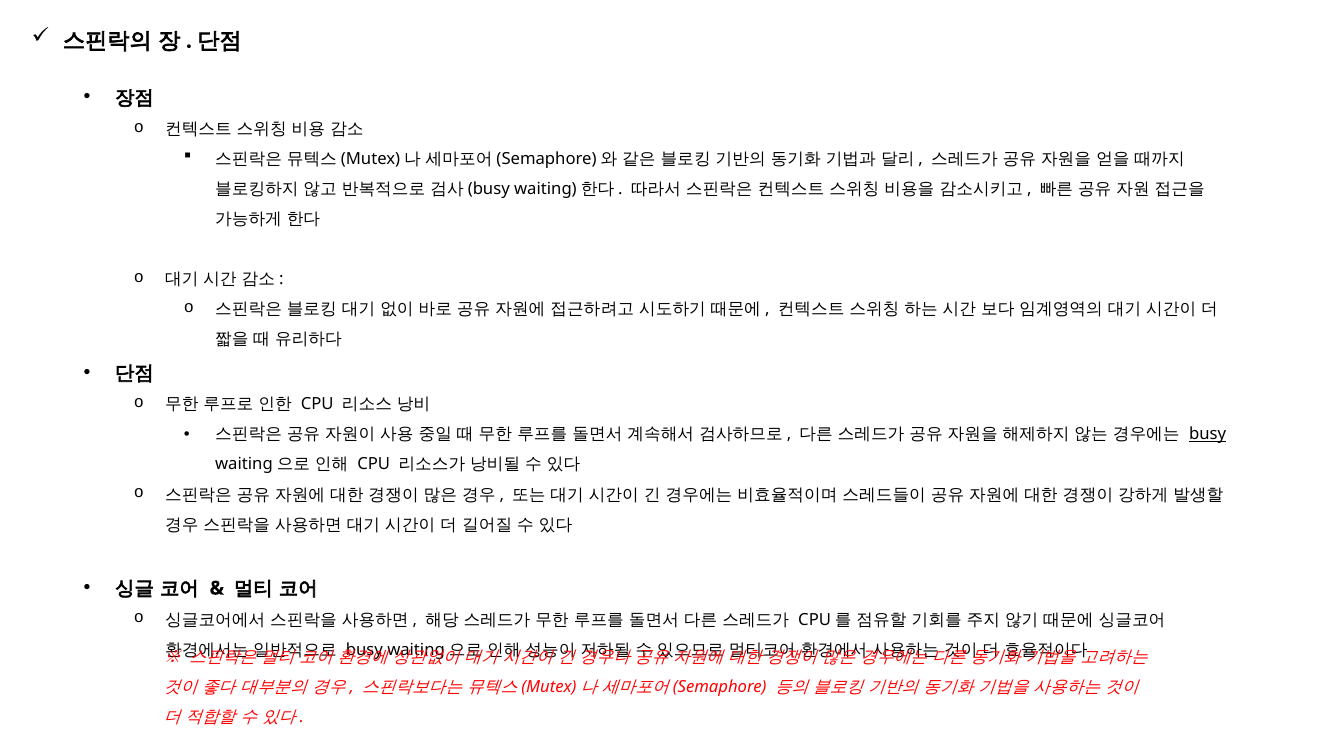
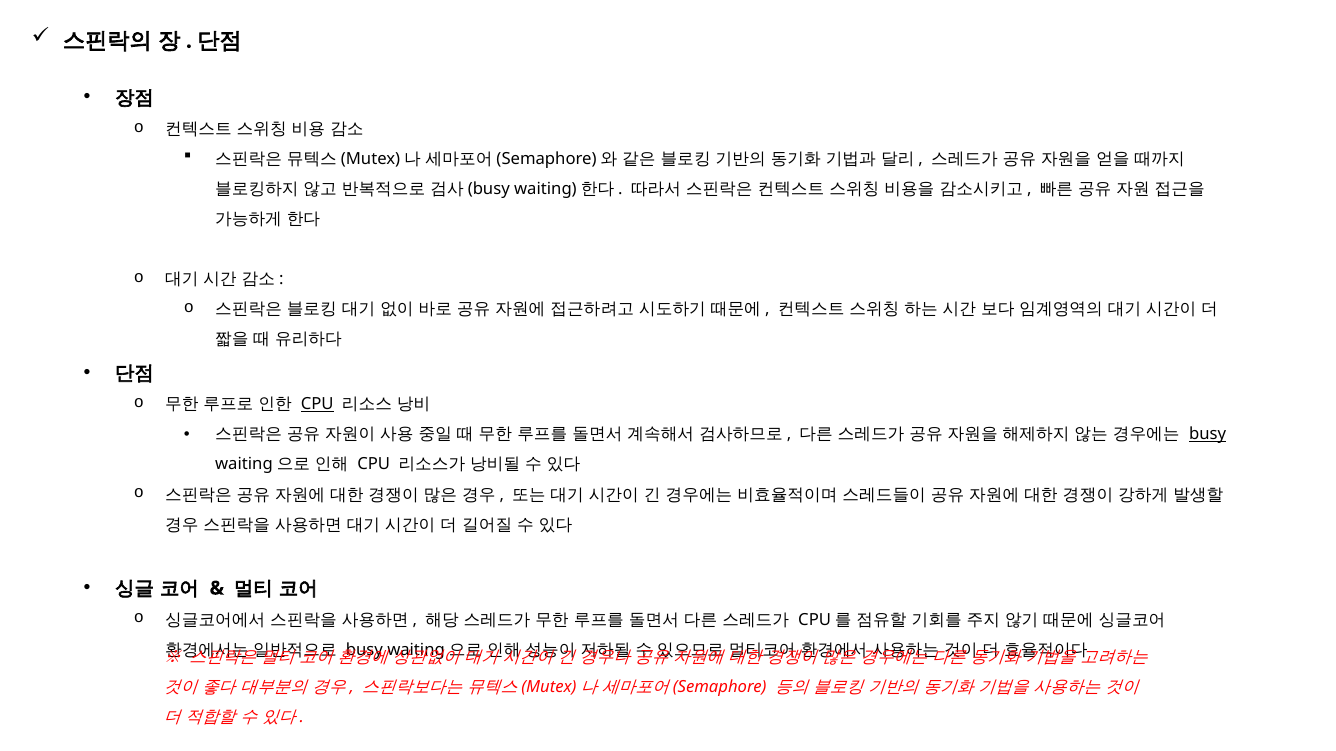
CPU underline: none -> present (317, 405)
